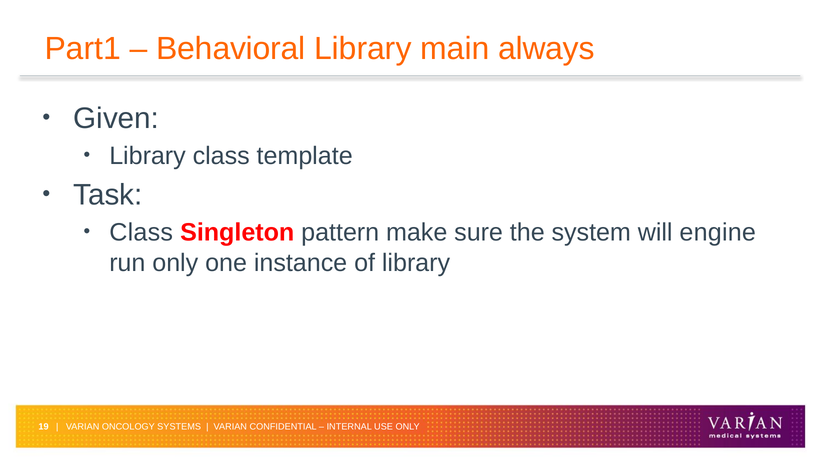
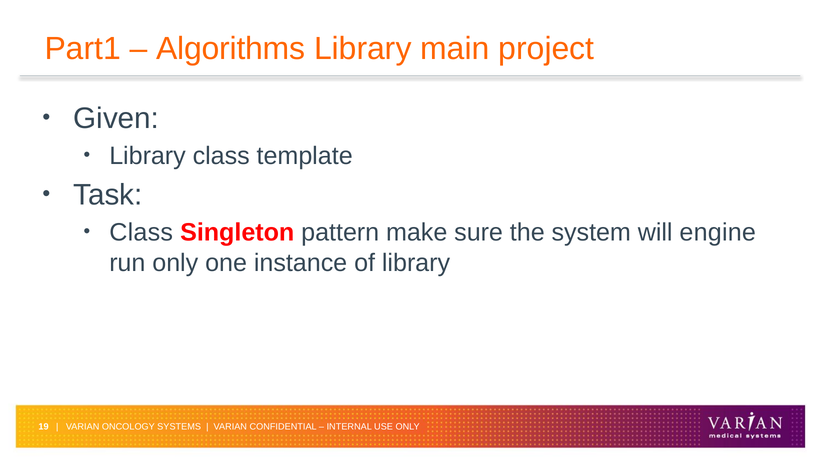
Behavioral: Behavioral -> Algorithms (231, 49)
always: always -> project (546, 49)
